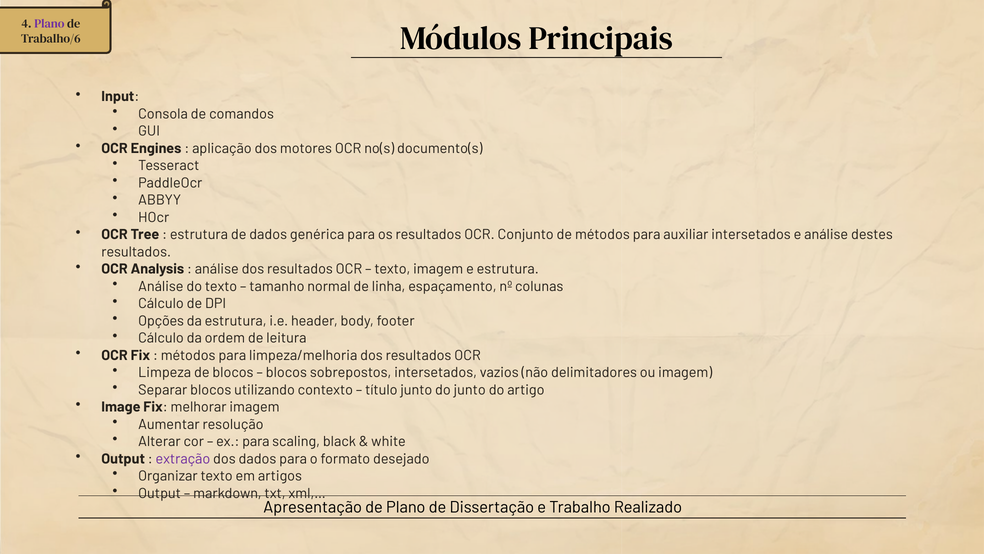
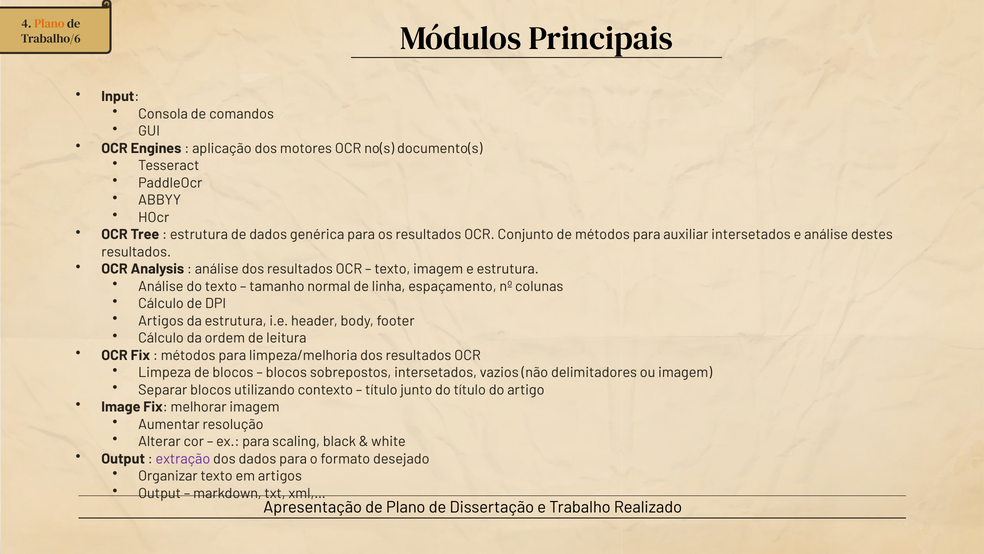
Plano colour: purple -> orange (49, 24)
Opções: Opções -> Artigos (161, 321)
do junto: junto -> título (470, 390)
